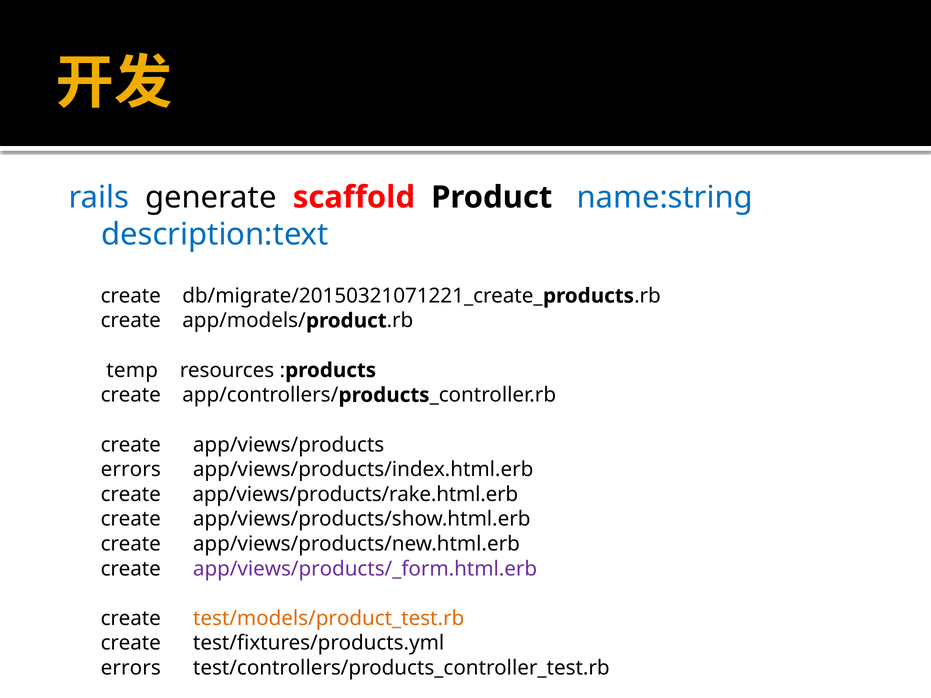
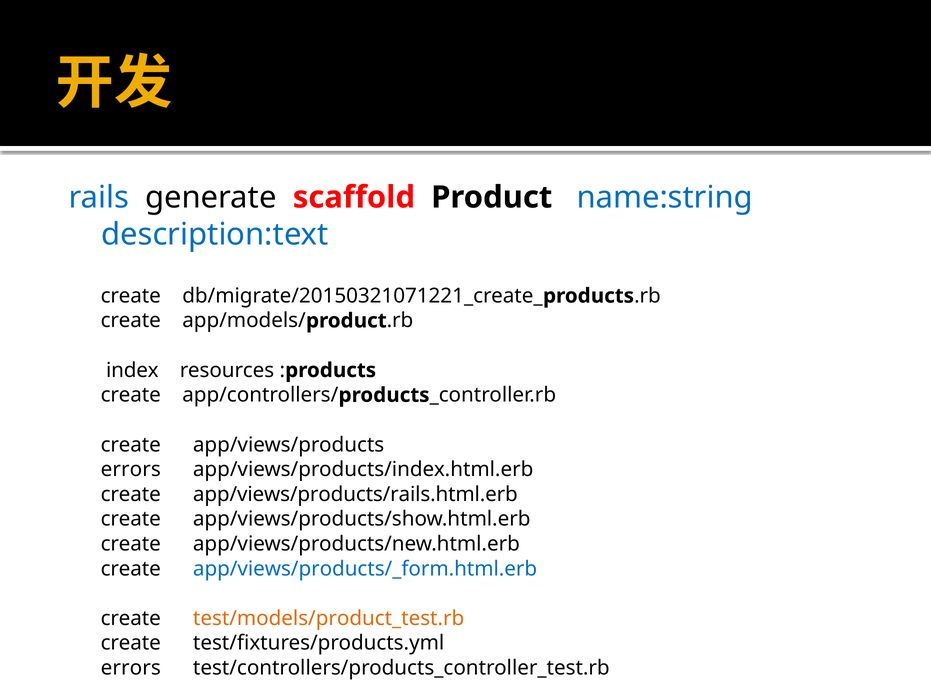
temp: temp -> index (132, 370)
app/views/products/rake.html.erb: app/views/products/rake.html.erb -> app/views/products/rails.html.erb (355, 494)
app/views/products/_form.html.erb colour: purple -> blue (365, 569)
